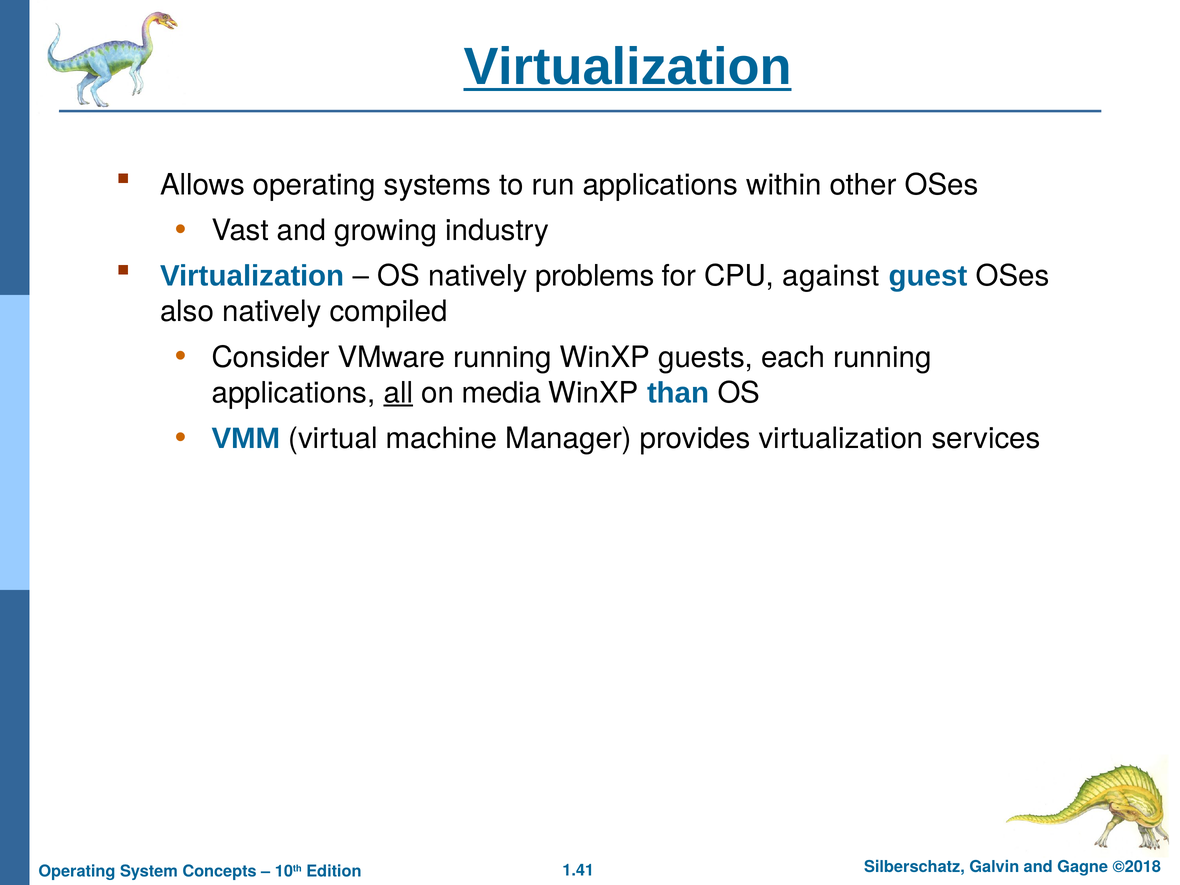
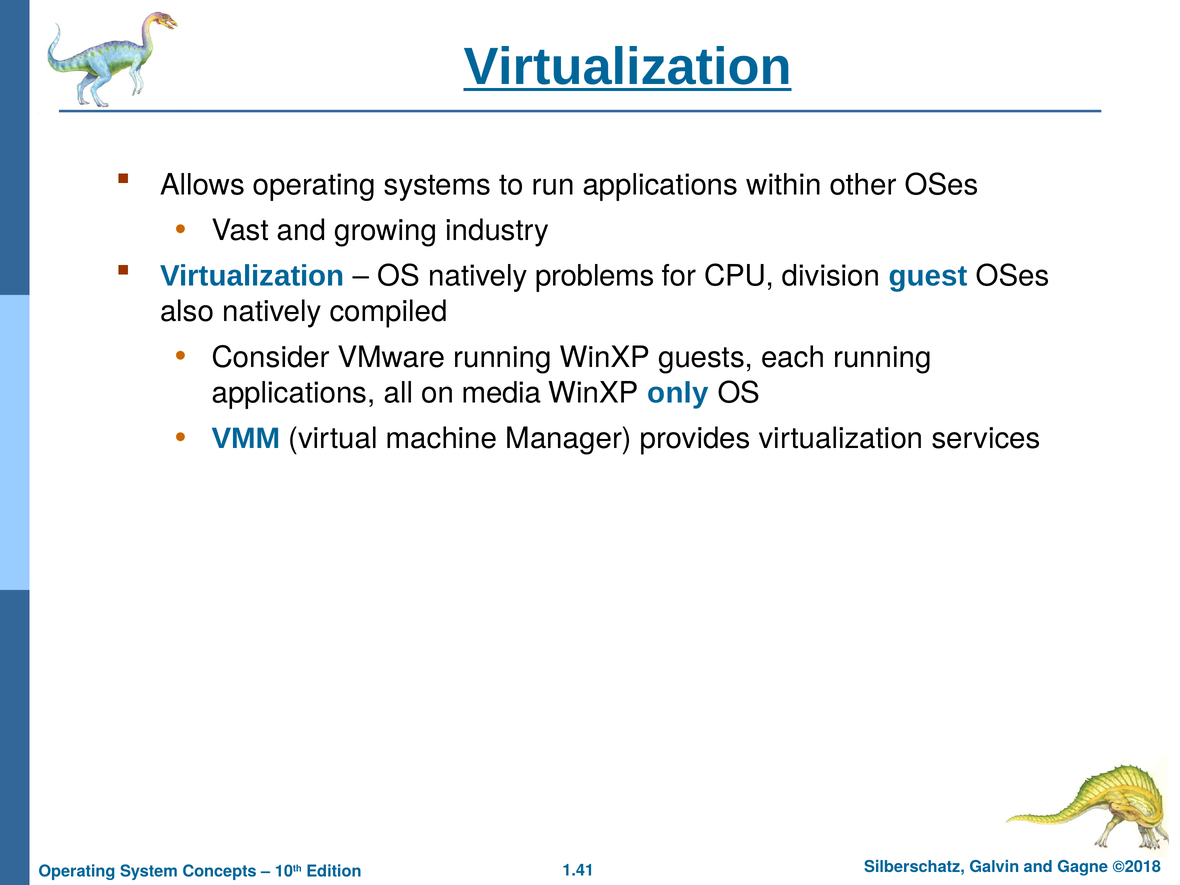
against: against -> division (831, 276)
all underline: present -> none (398, 393)
than: than -> only (678, 393)
